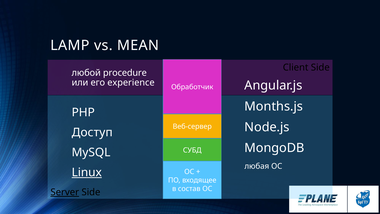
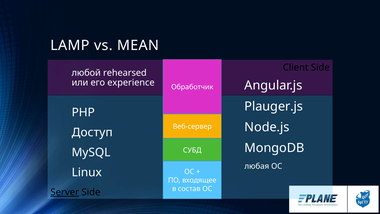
procedure: procedure -> rehearsed (125, 73)
Months.js: Months.js -> Plauger.js (274, 106)
Linux underline: present -> none (87, 172)
